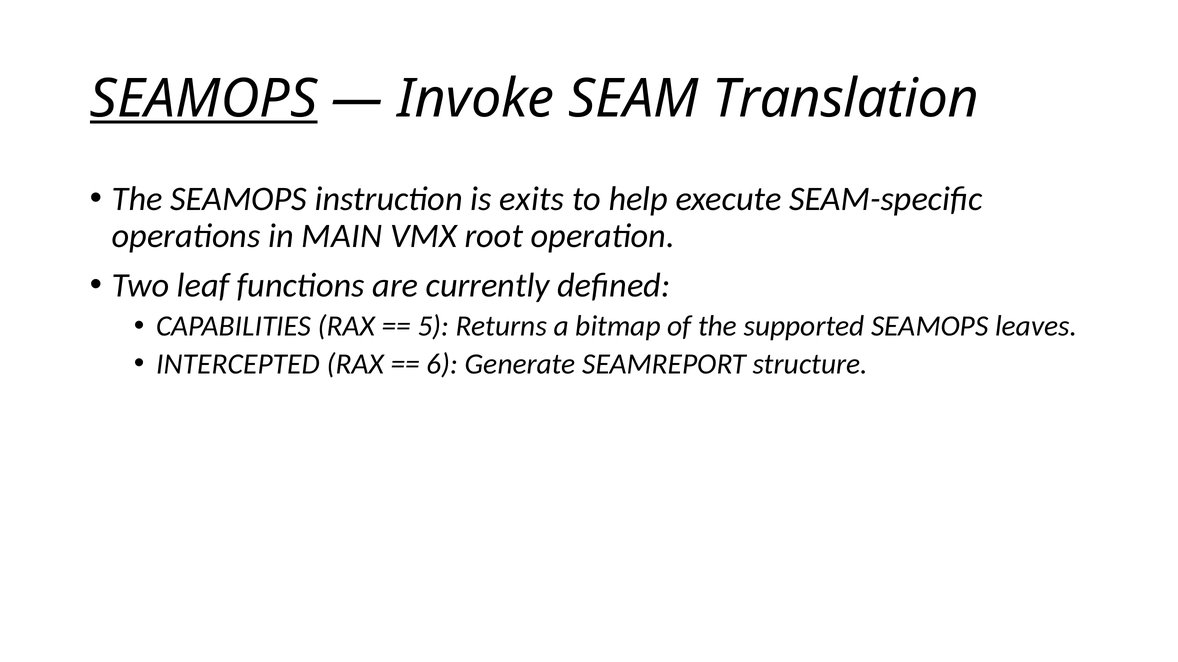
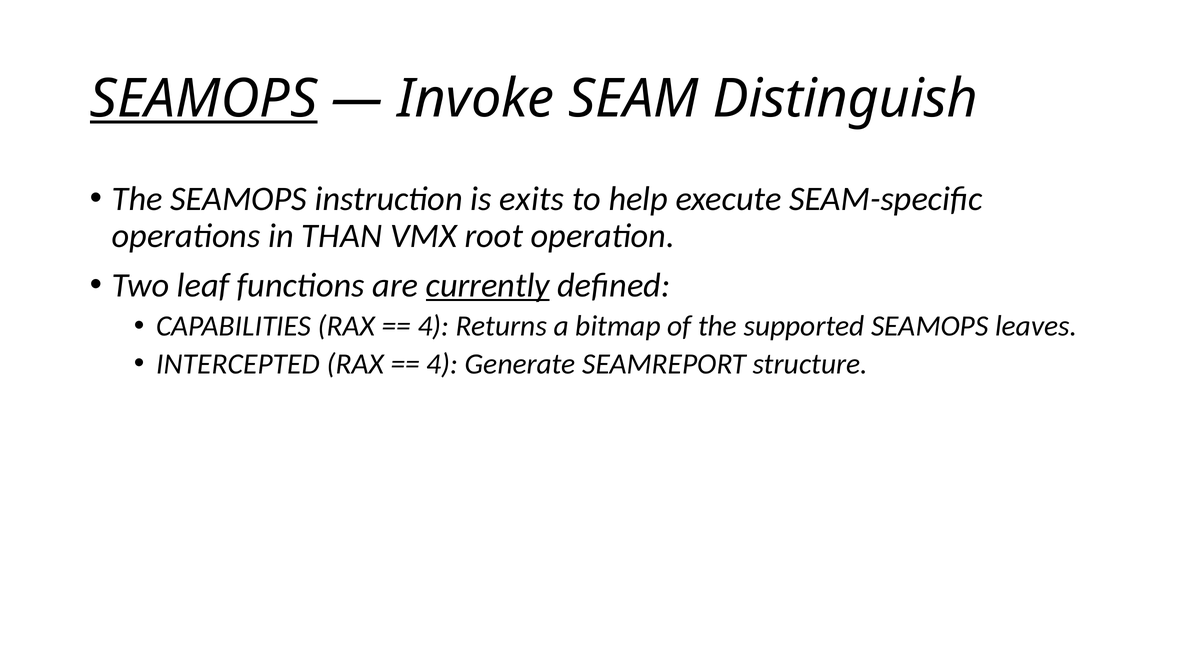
Translation: Translation -> Distinguish (845, 99)
MAIN: MAIN -> THAN (342, 236)
currently underline: none -> present (488, 286)
5: 5 -> 4 (433, 326)
6: 6 -> 4 (442, 364)
